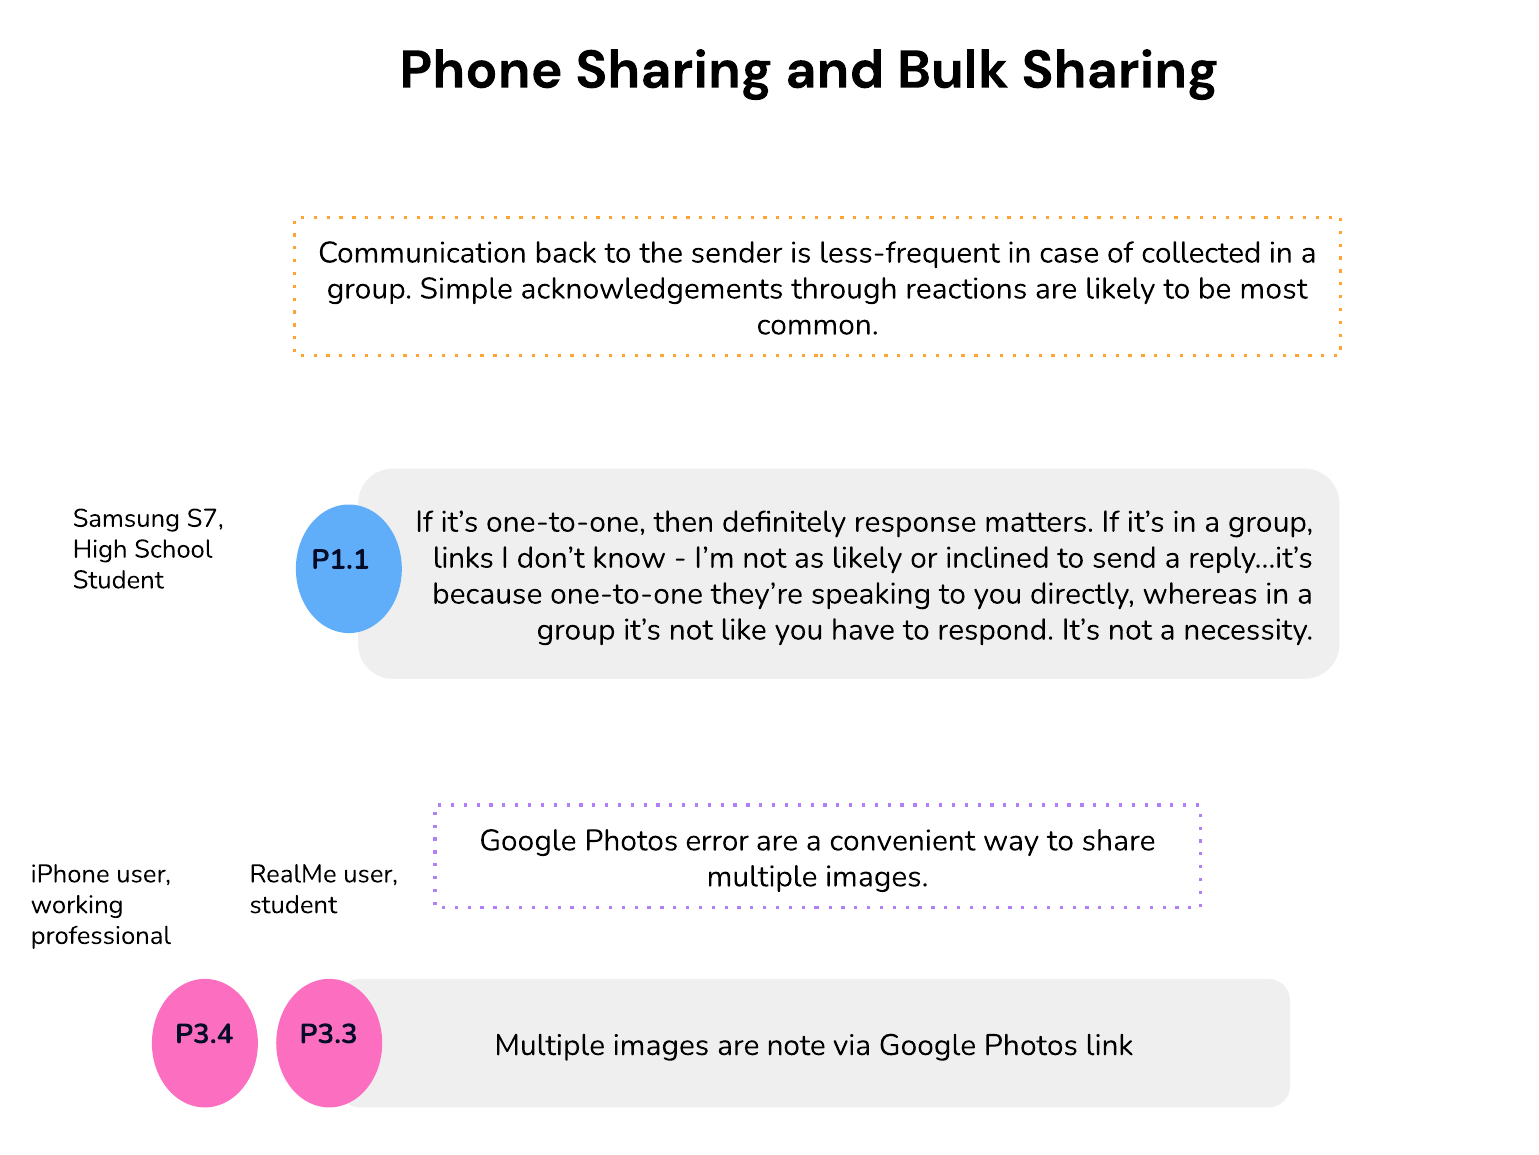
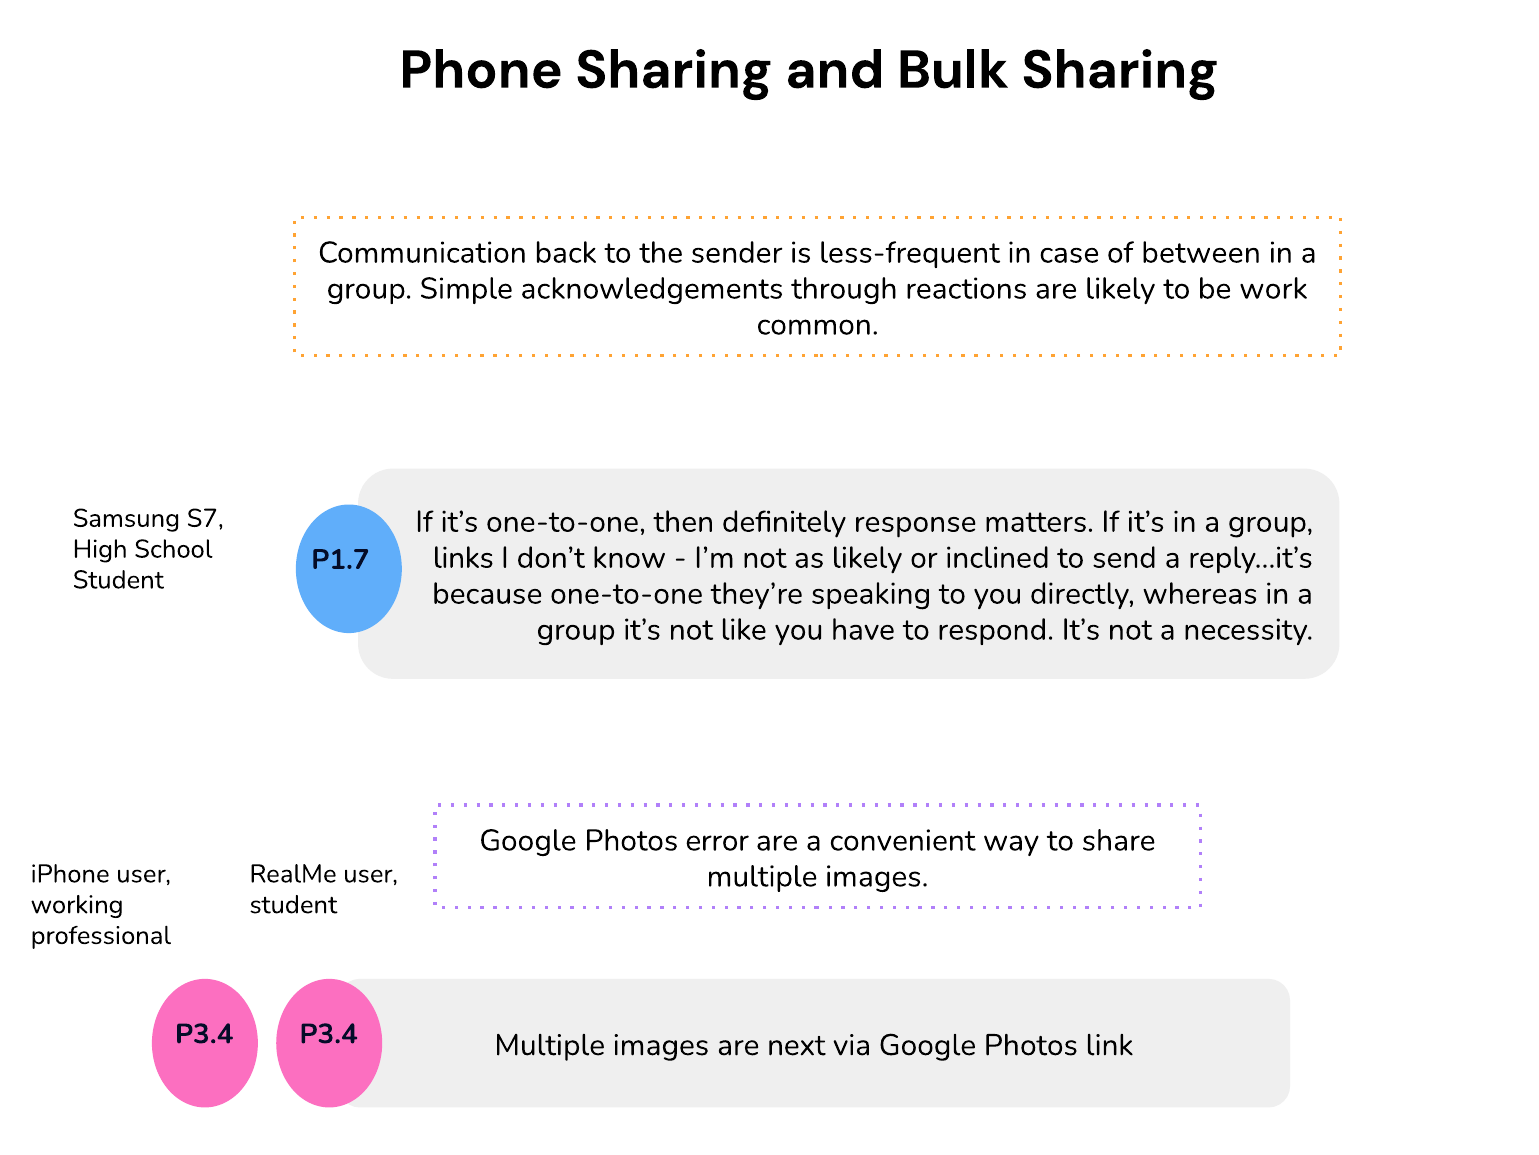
collected: collected -> between (1201, 253)
most: most -> work (1273, 288)
P1.1: P1.1 -> P1.7 (340, 559)
P3.3: P3.3 -> P3.4 (329, 1033)
note: note -> next (796, 1045)
